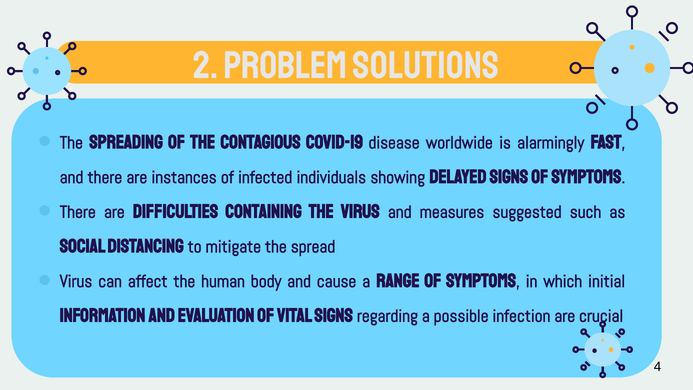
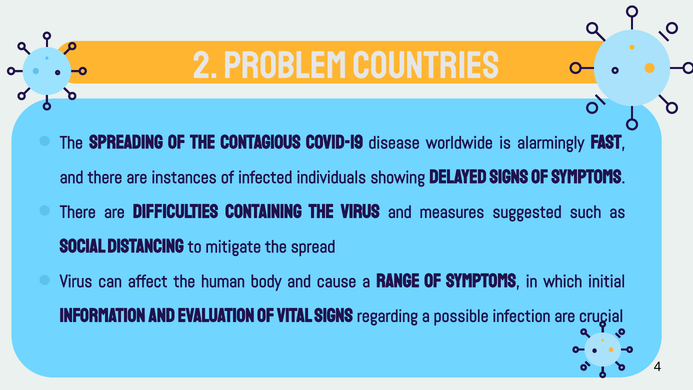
solutions: solutions -> countries (426, 65)
